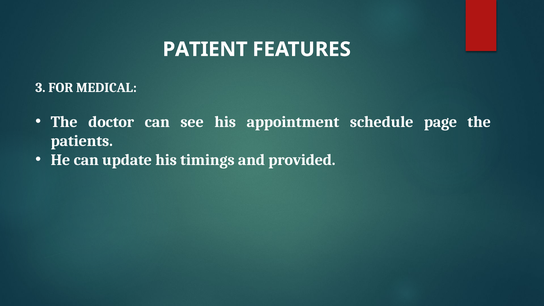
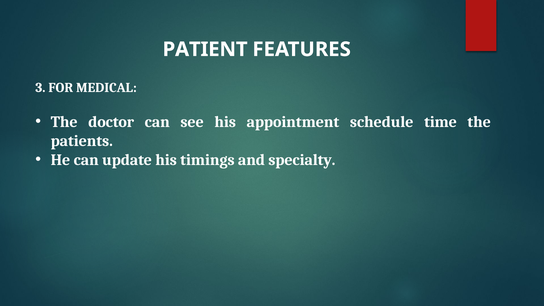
page: page -> time (441, 122)
provided: provided -> specialty (302, 160)
